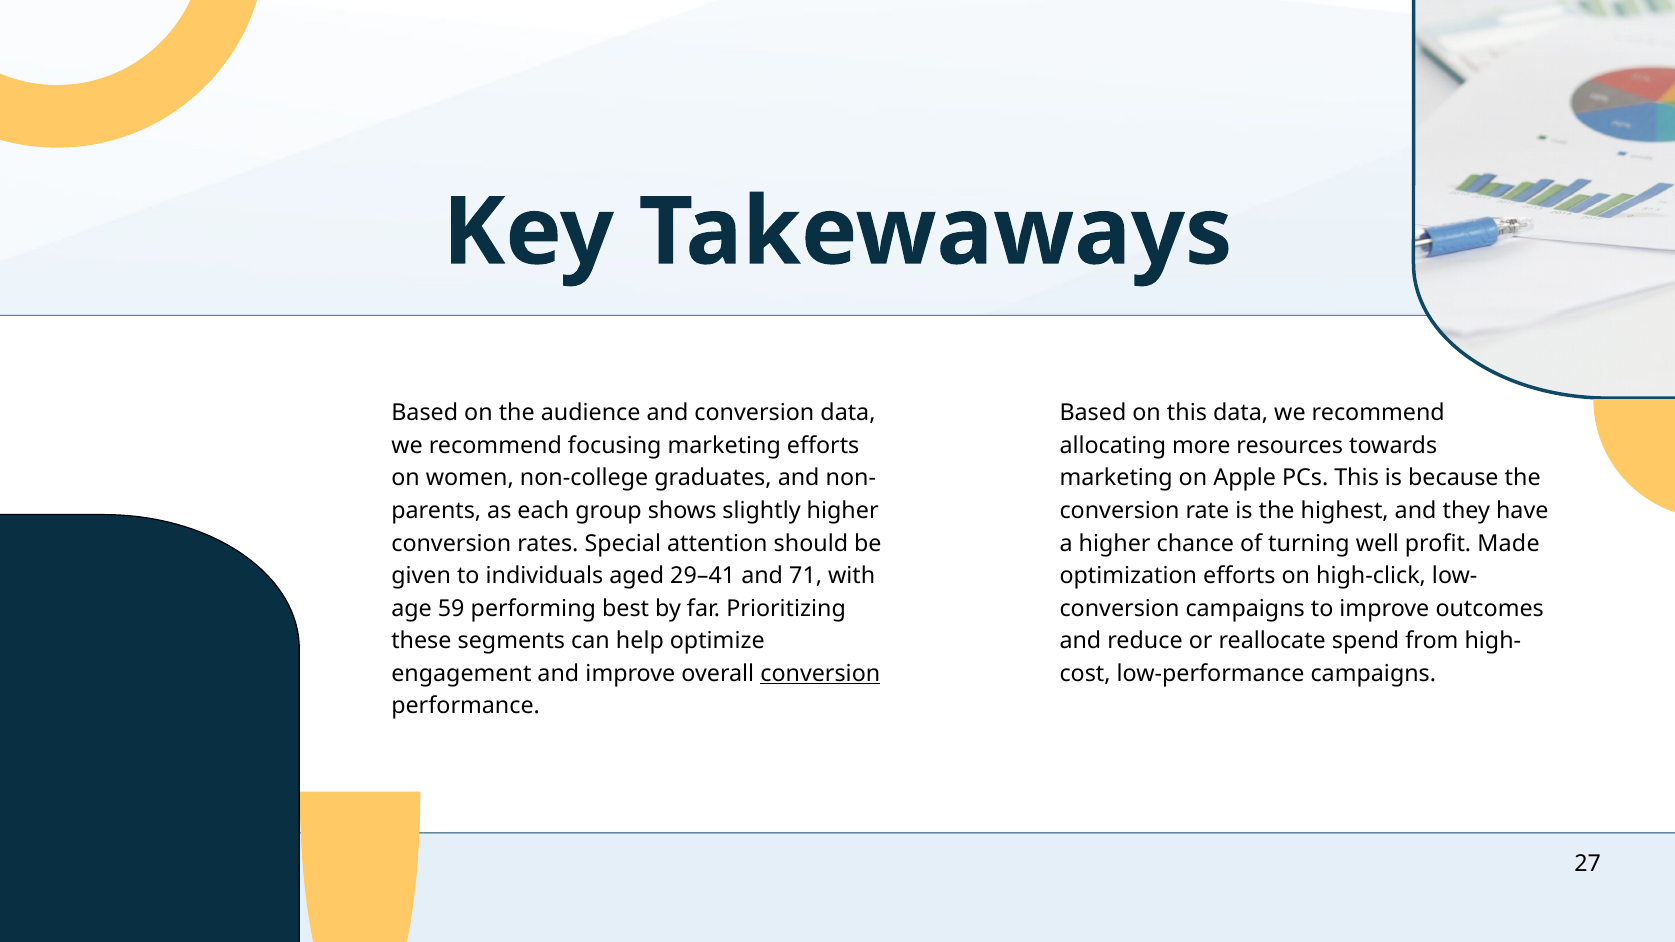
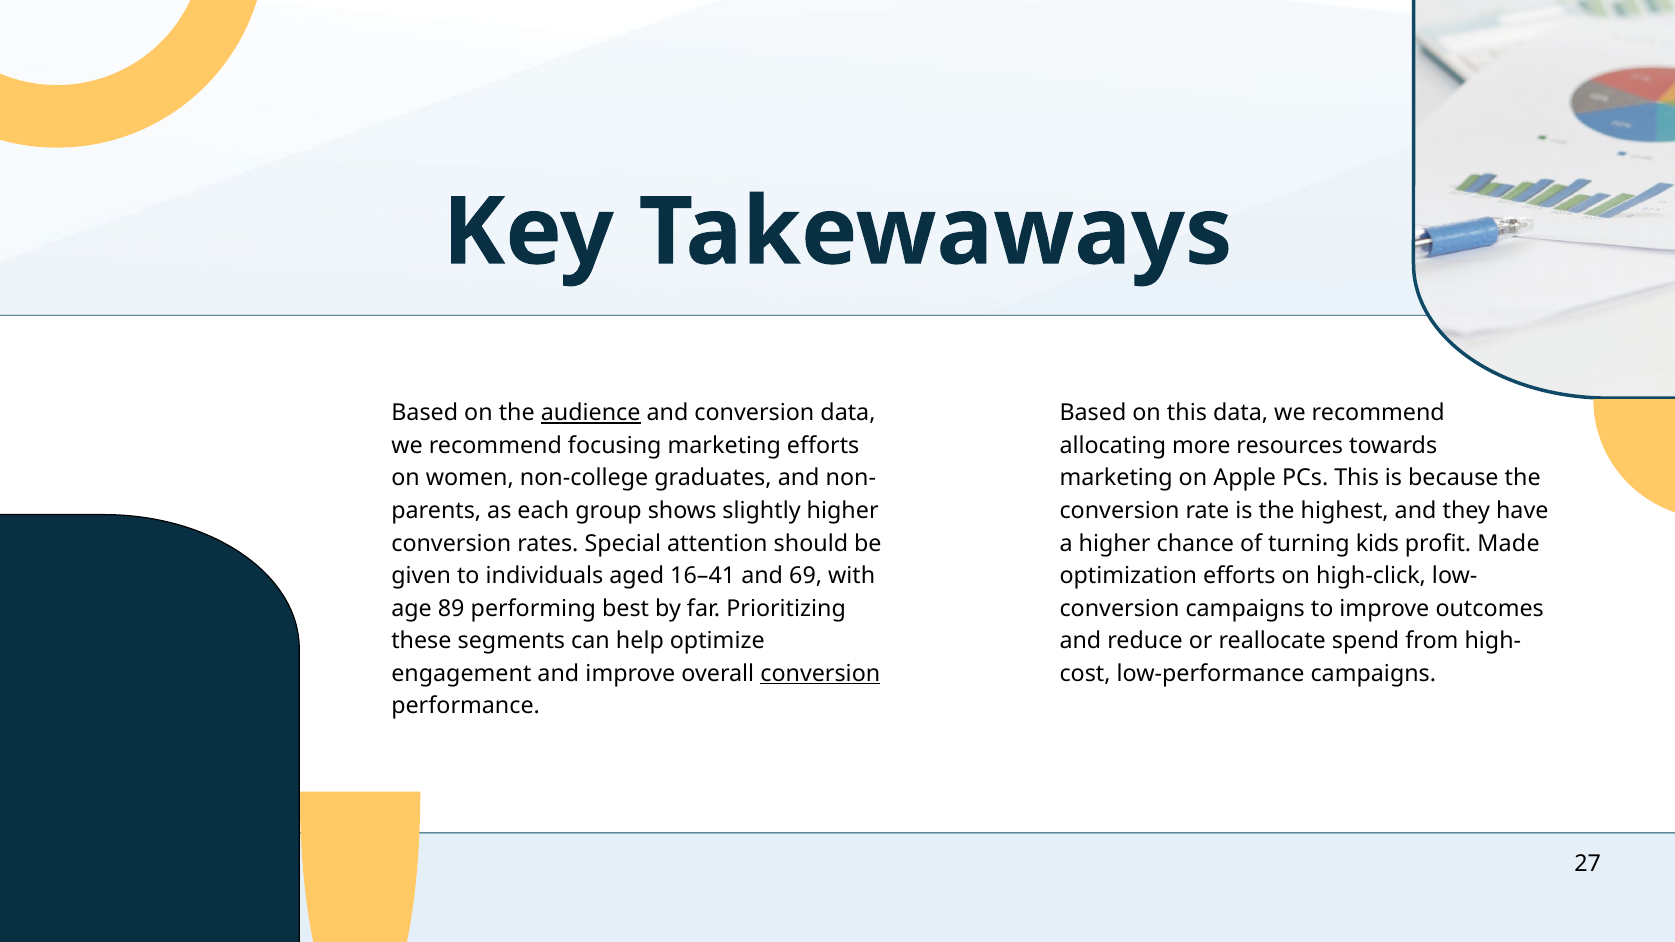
audience underline: none -> present (591, 413)
well: well -> kids (1377, 544)
29–41: 29–41 -> 16–41 (703, 576)
71: 71 -> 69 (806, 576)
59: 59 -> 89 (451, 609)
